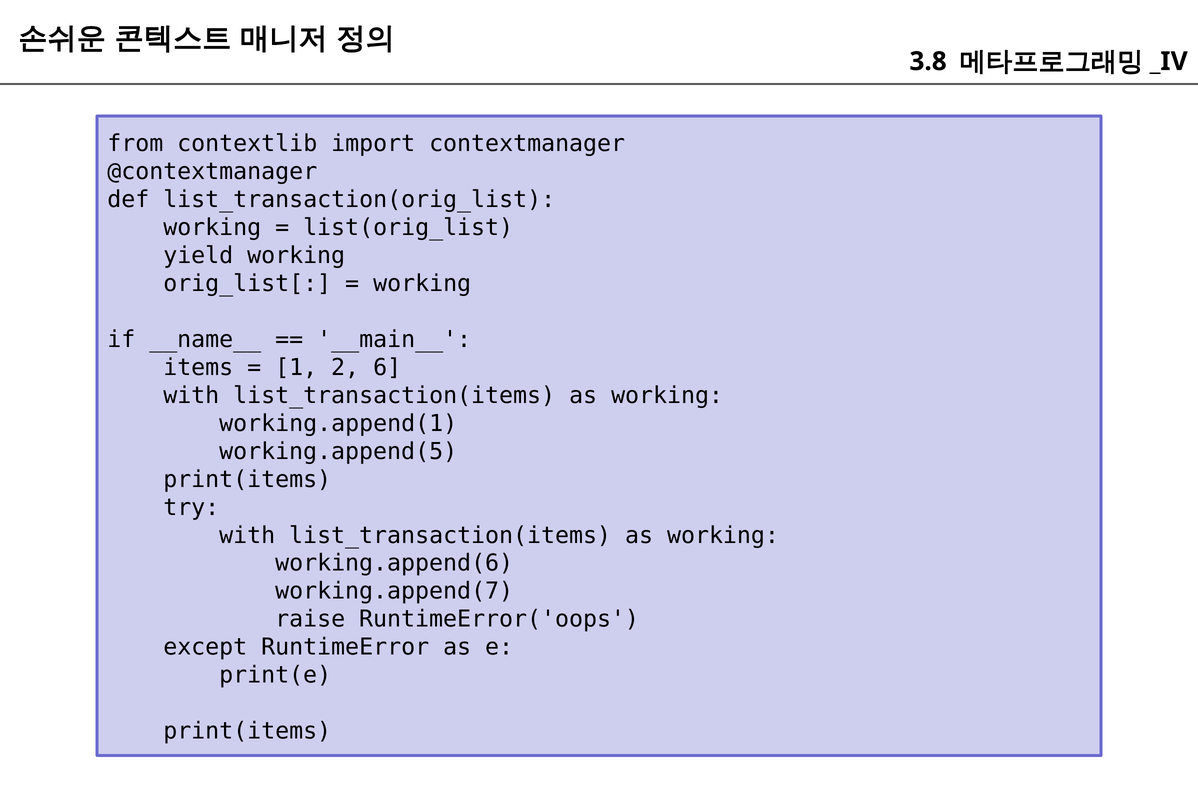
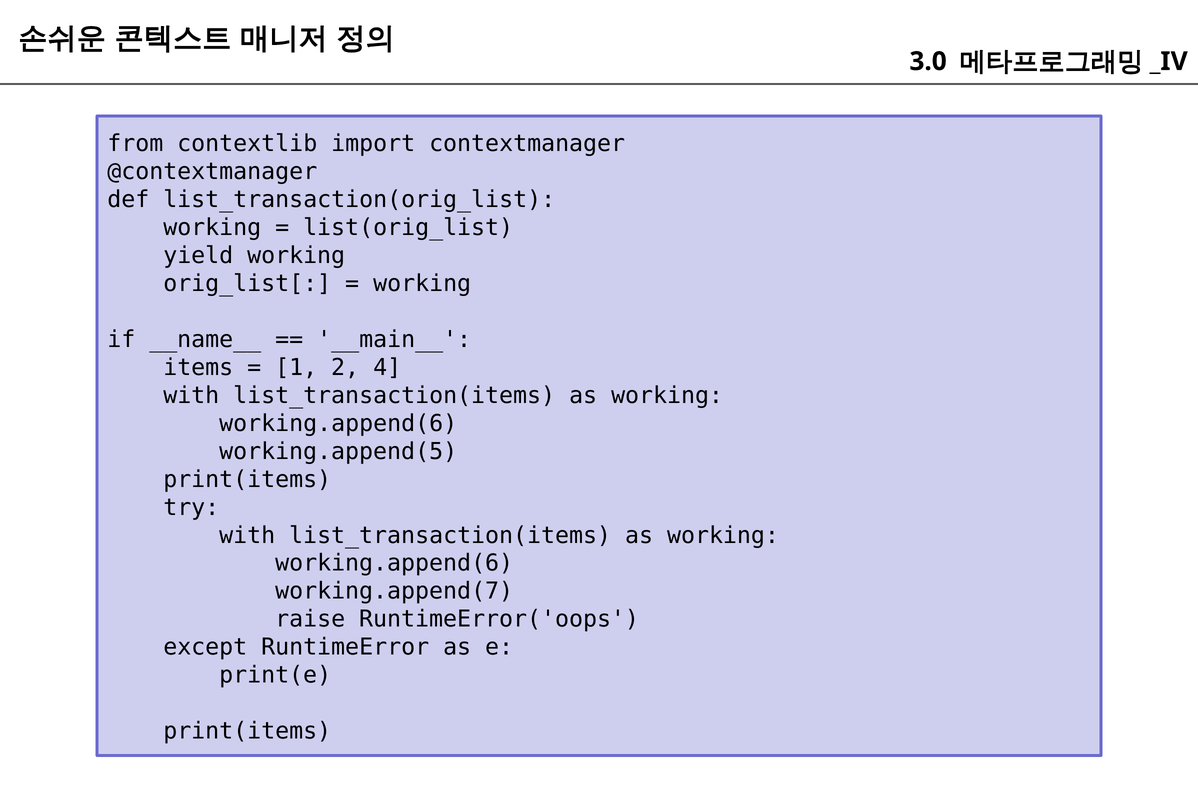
3.8: 3.8 -> 3.0 (928, 61)
6: 6 -> 4 (387, 367)
working.append(1: working.append(1 -> working.append(6 (338, 423)
